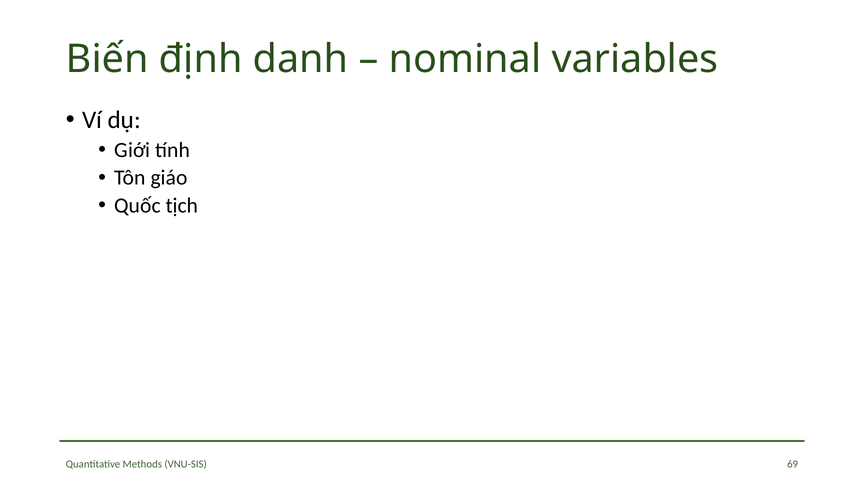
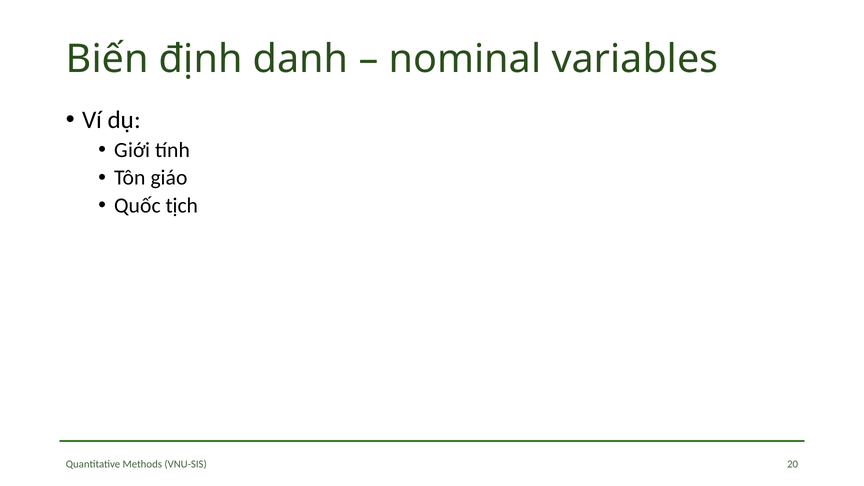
69: 69 -> 20 (793, 464)
